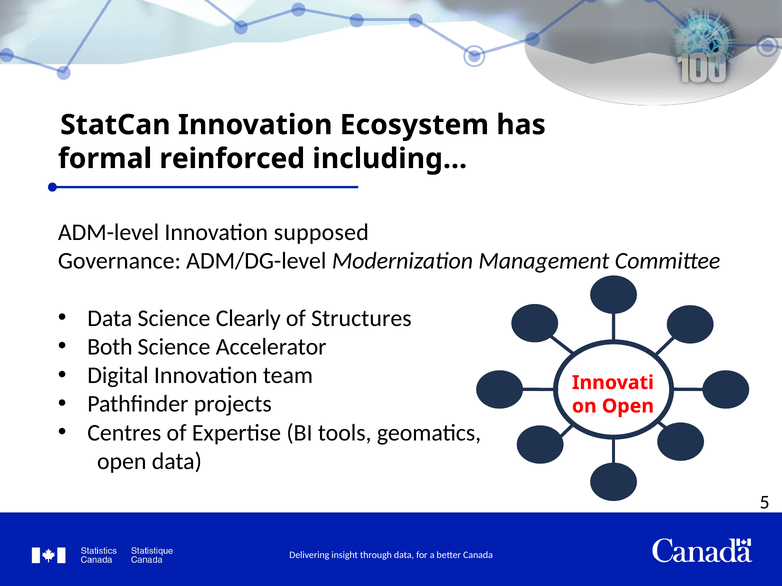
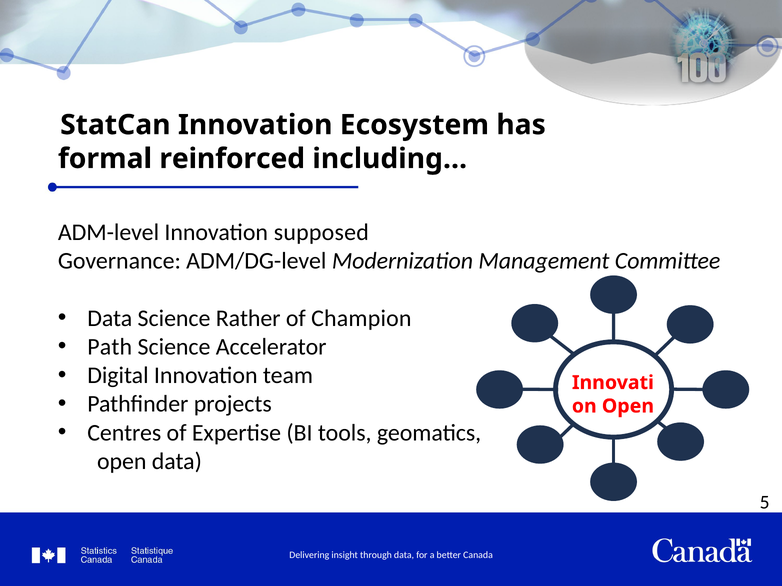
Clearly: Clearly -> Rather (248, 318)
Structures: Structures -> Champion (361, 318)
Both: Both -> Path (110, 347)
